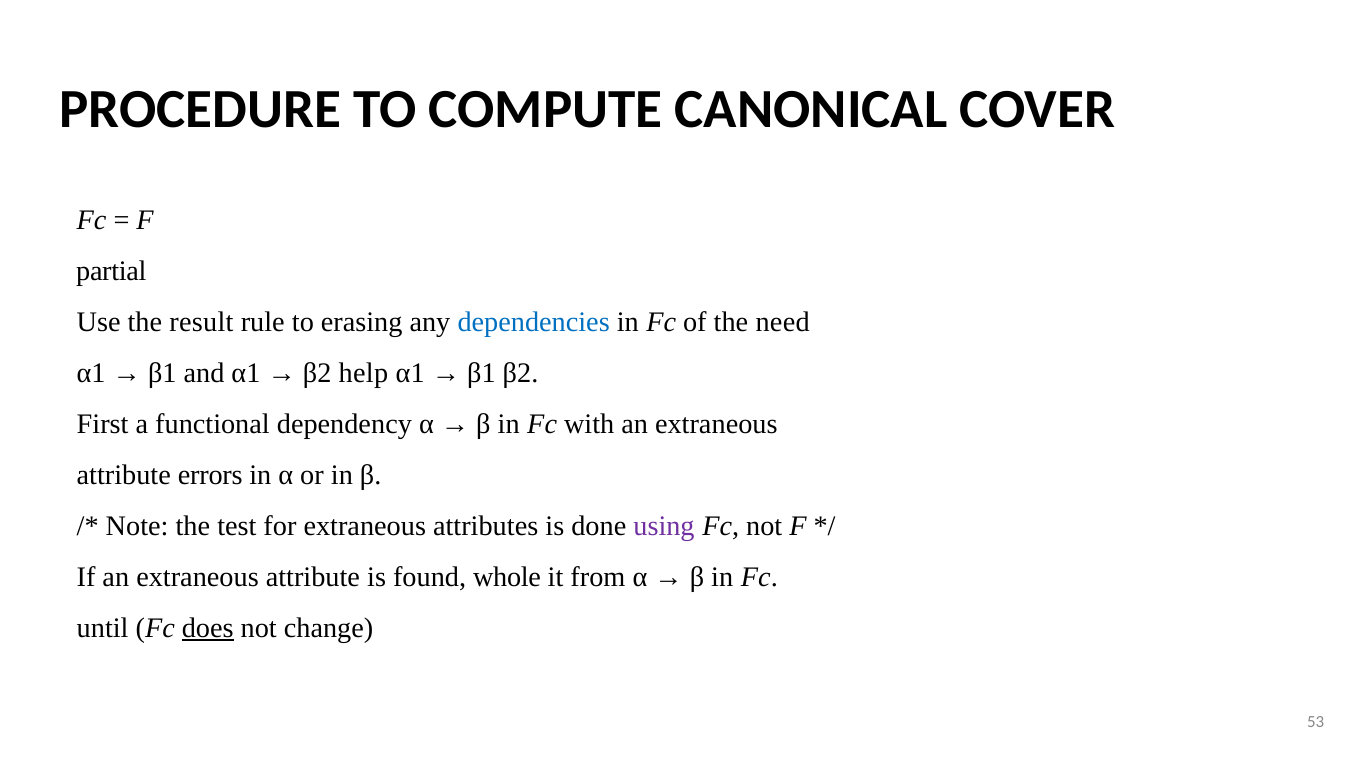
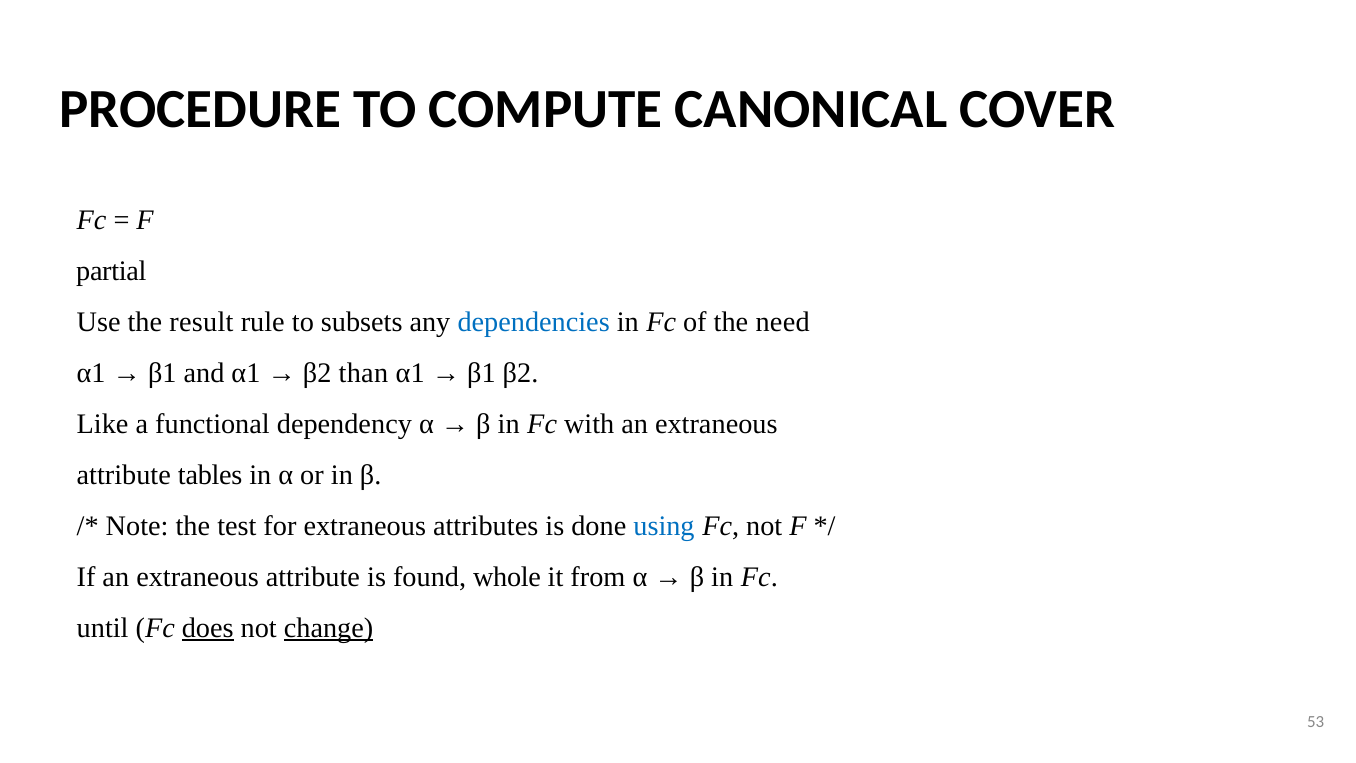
erasing: erasing -> subsets (362, 322)
help: help -> than (363, 373)
First: First -> Like (103, 424)
errors: errors -> tables (210, 475)
using colour: purple -> blue (664, 526)
change underline: none -> present (329, 628)
